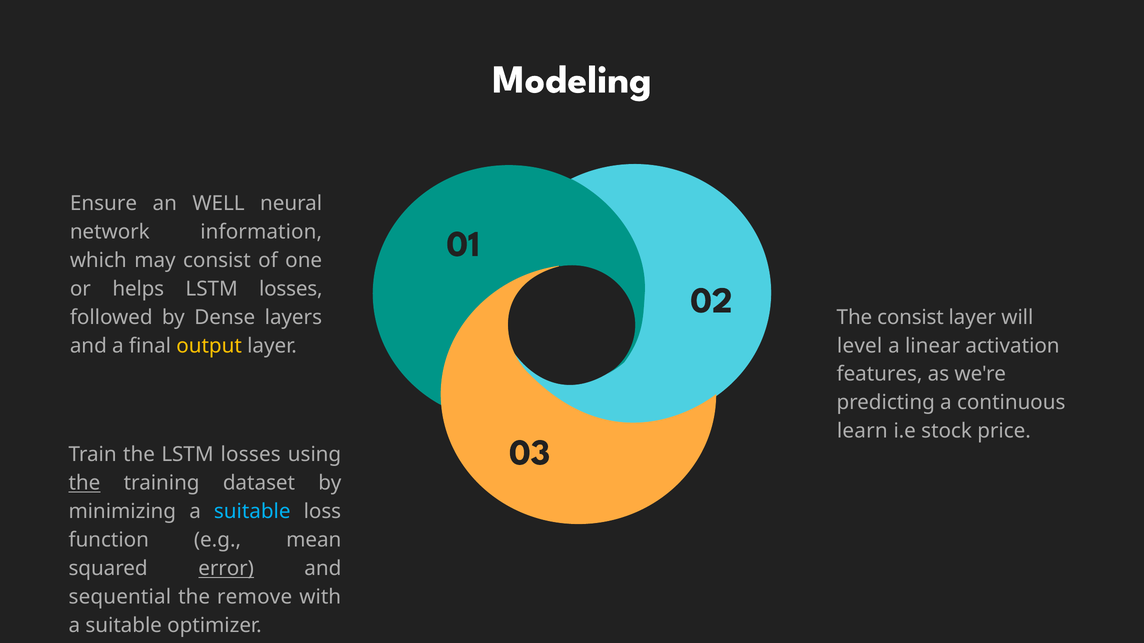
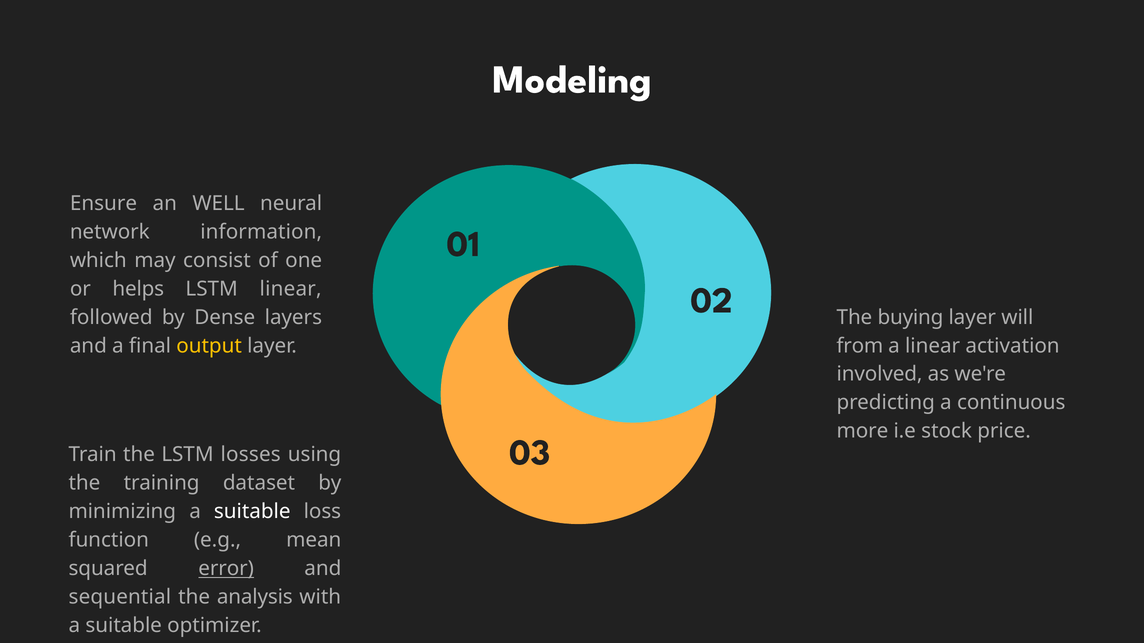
losses: losses -> linear (291, 289)
The consist: consist -> buying (910, 317)
level: level -> from (860, 346)
features: features -> involved (880, 374)
learn: learn -> more (862, 432)
the underline: present -> none (84, 484)
suitable colour: light blue -> white (252, 512)
remove: remove -> analysis (255, 598)
